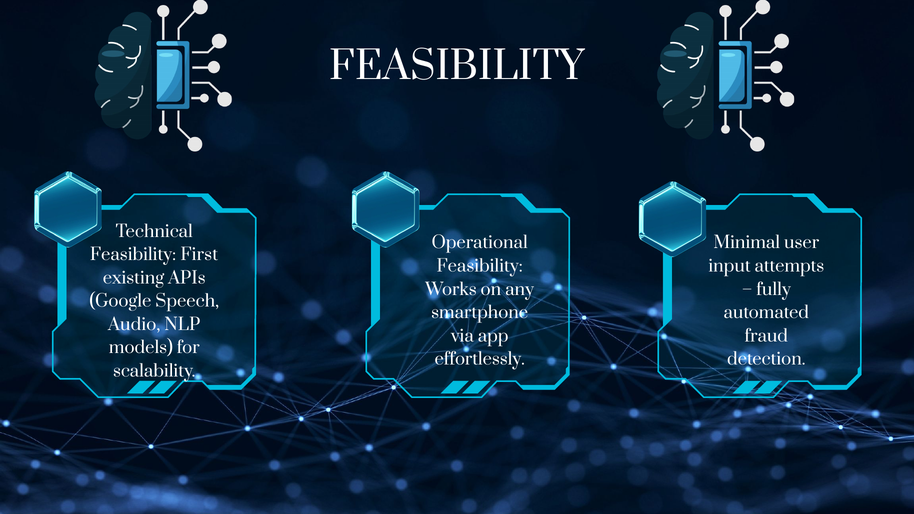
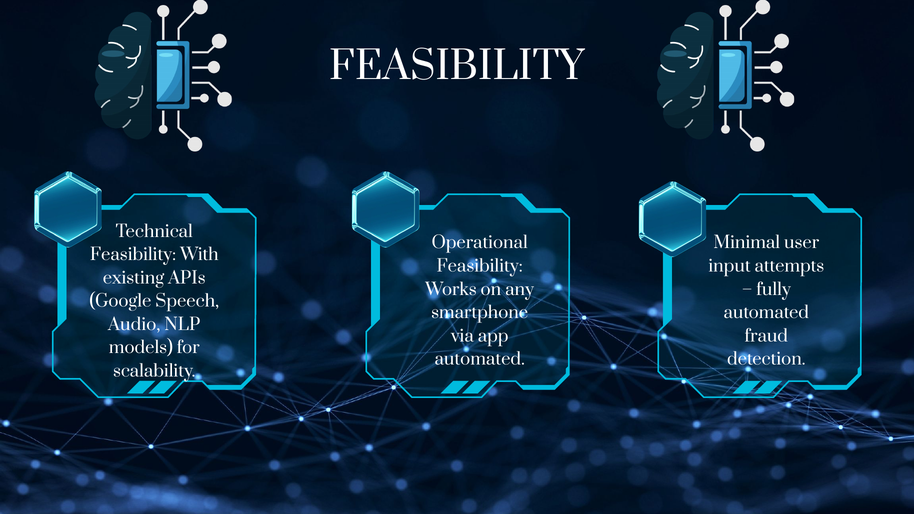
First: First -> With (199, 255)
effortlessly: effortlessly -> automated (480, 360)
